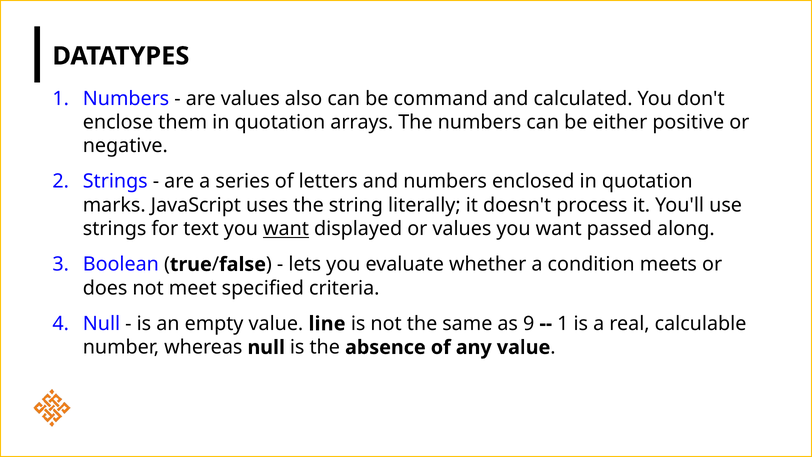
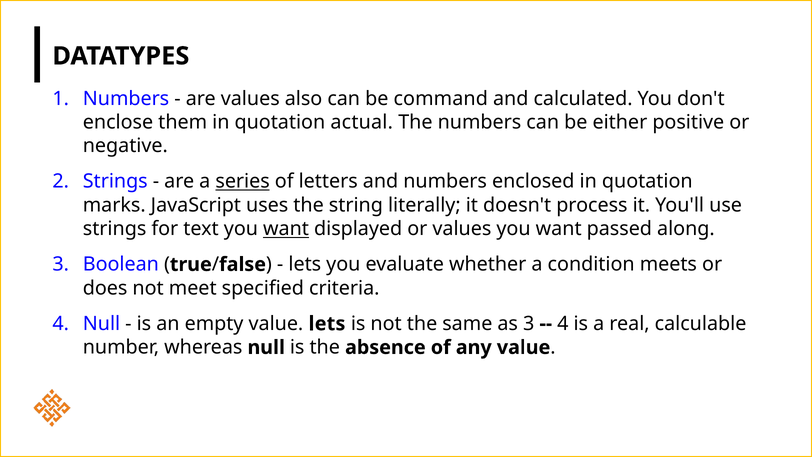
arrays: arrays -> actual (362, 122)
series underline: none -> present (243, 181)
value line: line -> lets (327, 324)
as 9: 9 -> 3 (529, 324)
1: 1 -> 4 (563, 324)
